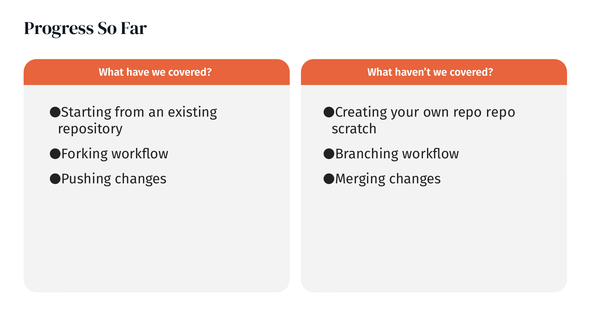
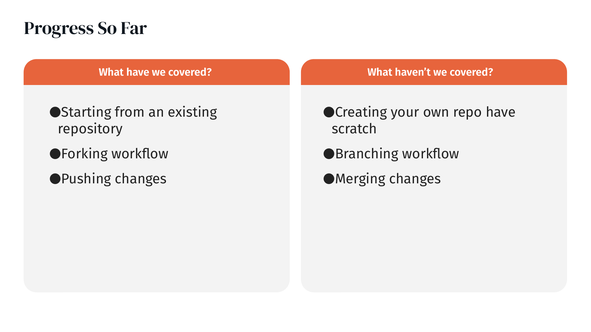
repo repo: repo -> have (501, 112)
